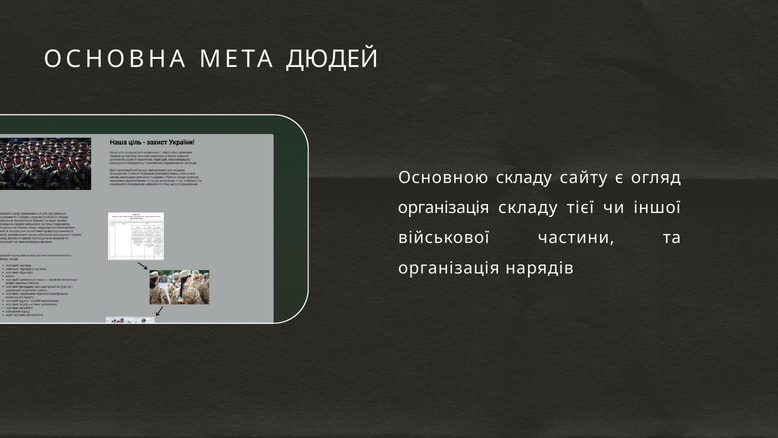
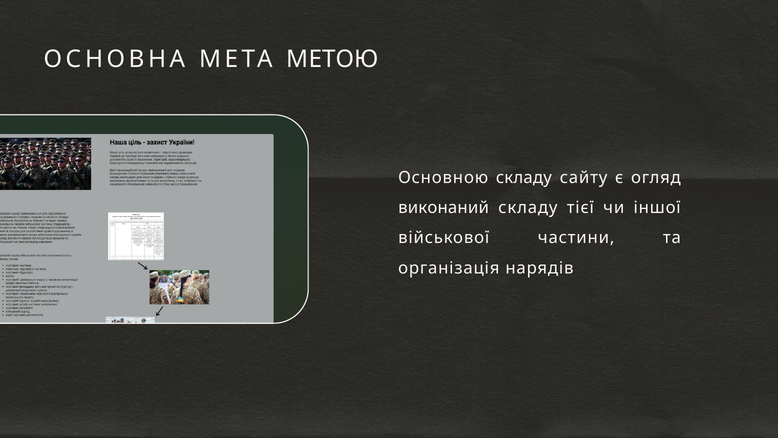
ДЮДЕЙ: ДЮДЕЙ -> МЕТОЮ (333, 59)
організація: організація -> виконаний (444, 208)
